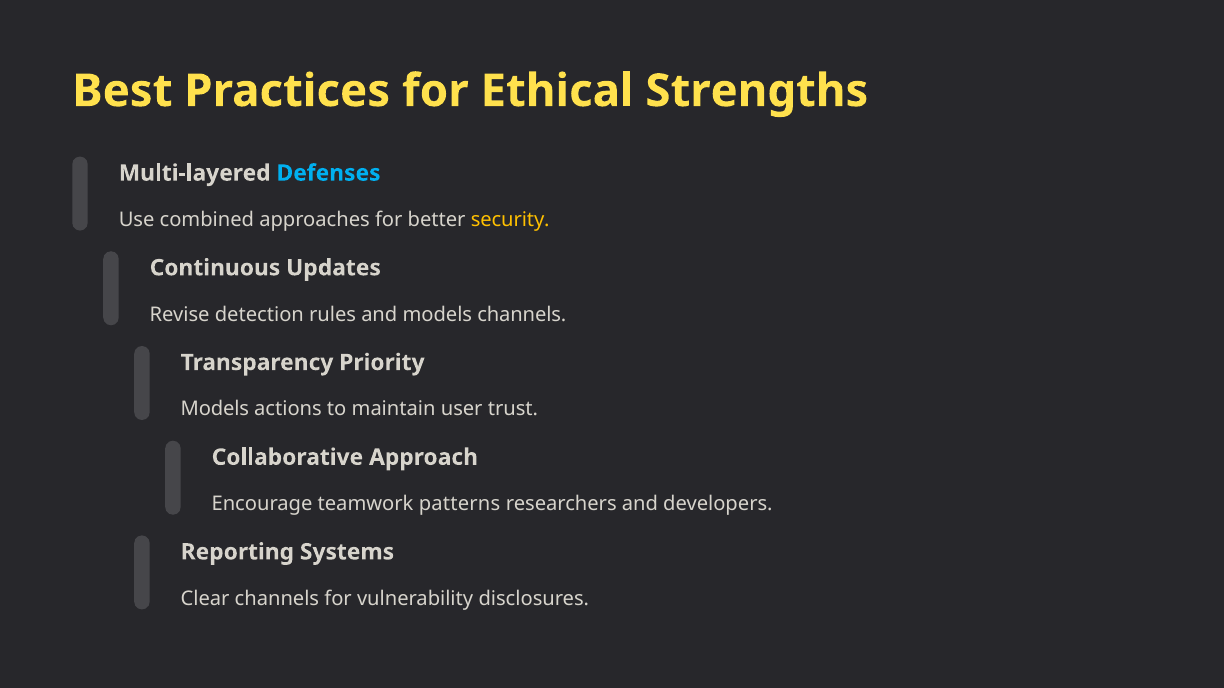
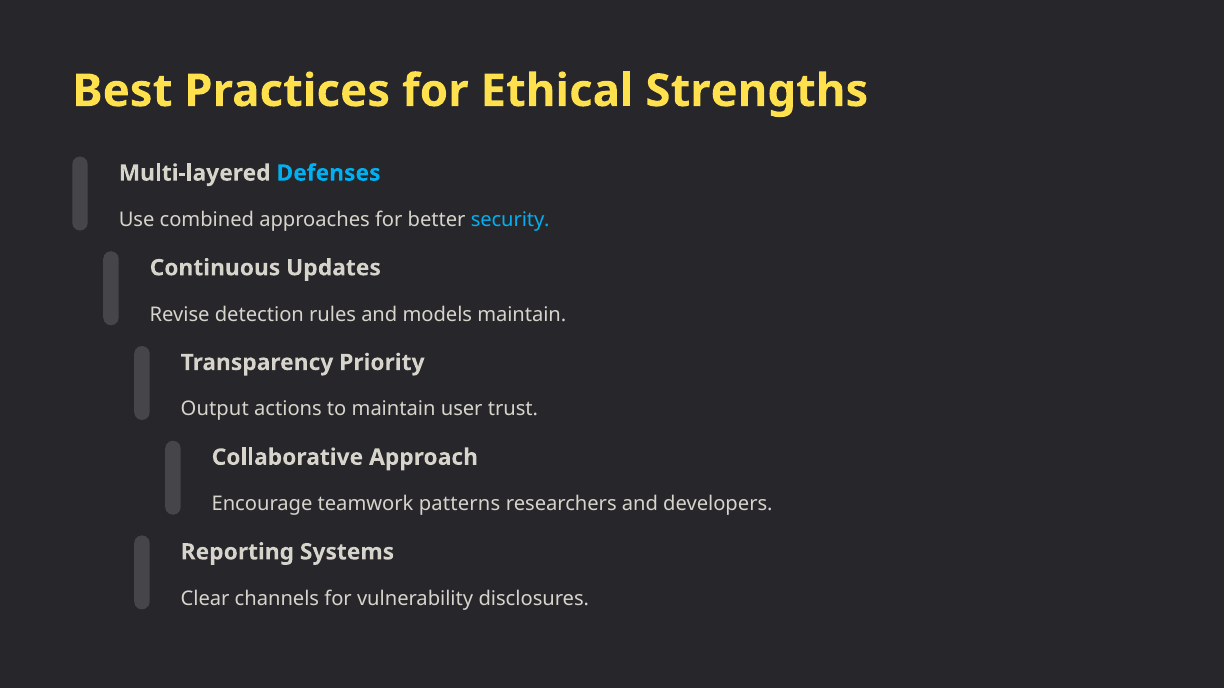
security colour: yellow -> light blue (510, 220)
models channels: channels -> maintain (522, 315)
Models: Models -> Output (215, 410)
